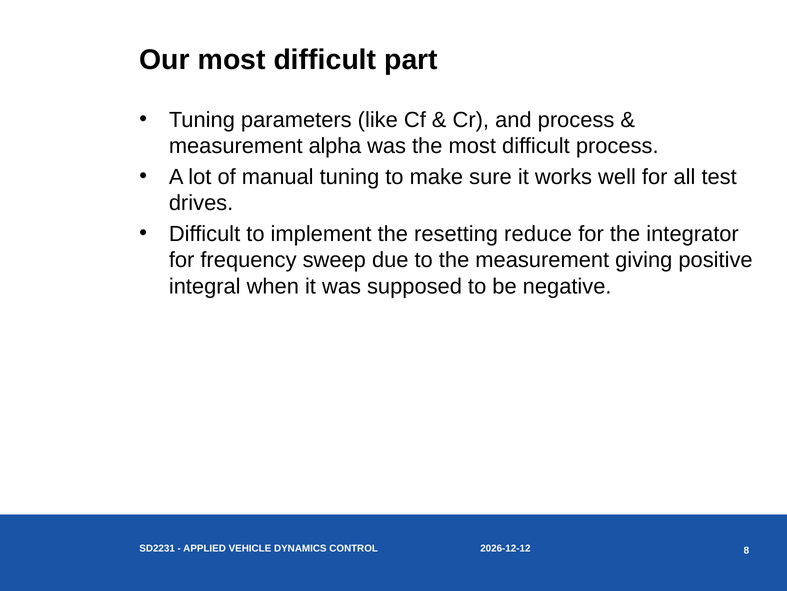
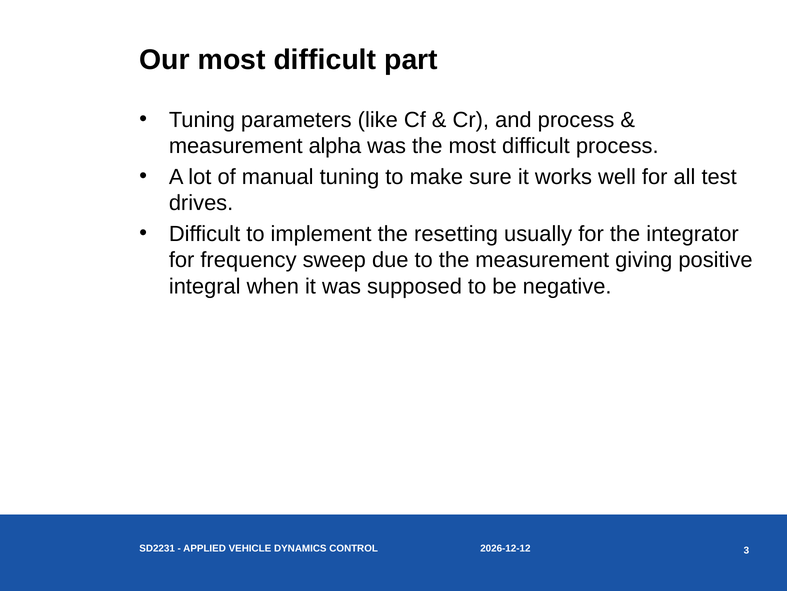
reduce: reduce -> usually (538, 234)
8: 8 -> 3 (746, 550)
